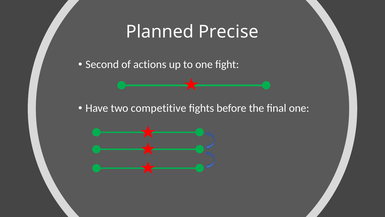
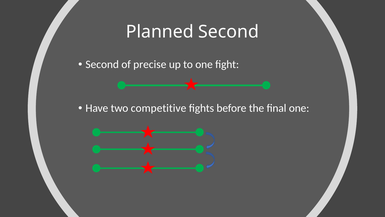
Planned Precise: Precise -> Second (229, 32)
actions: actions -> precise (150, 64)
